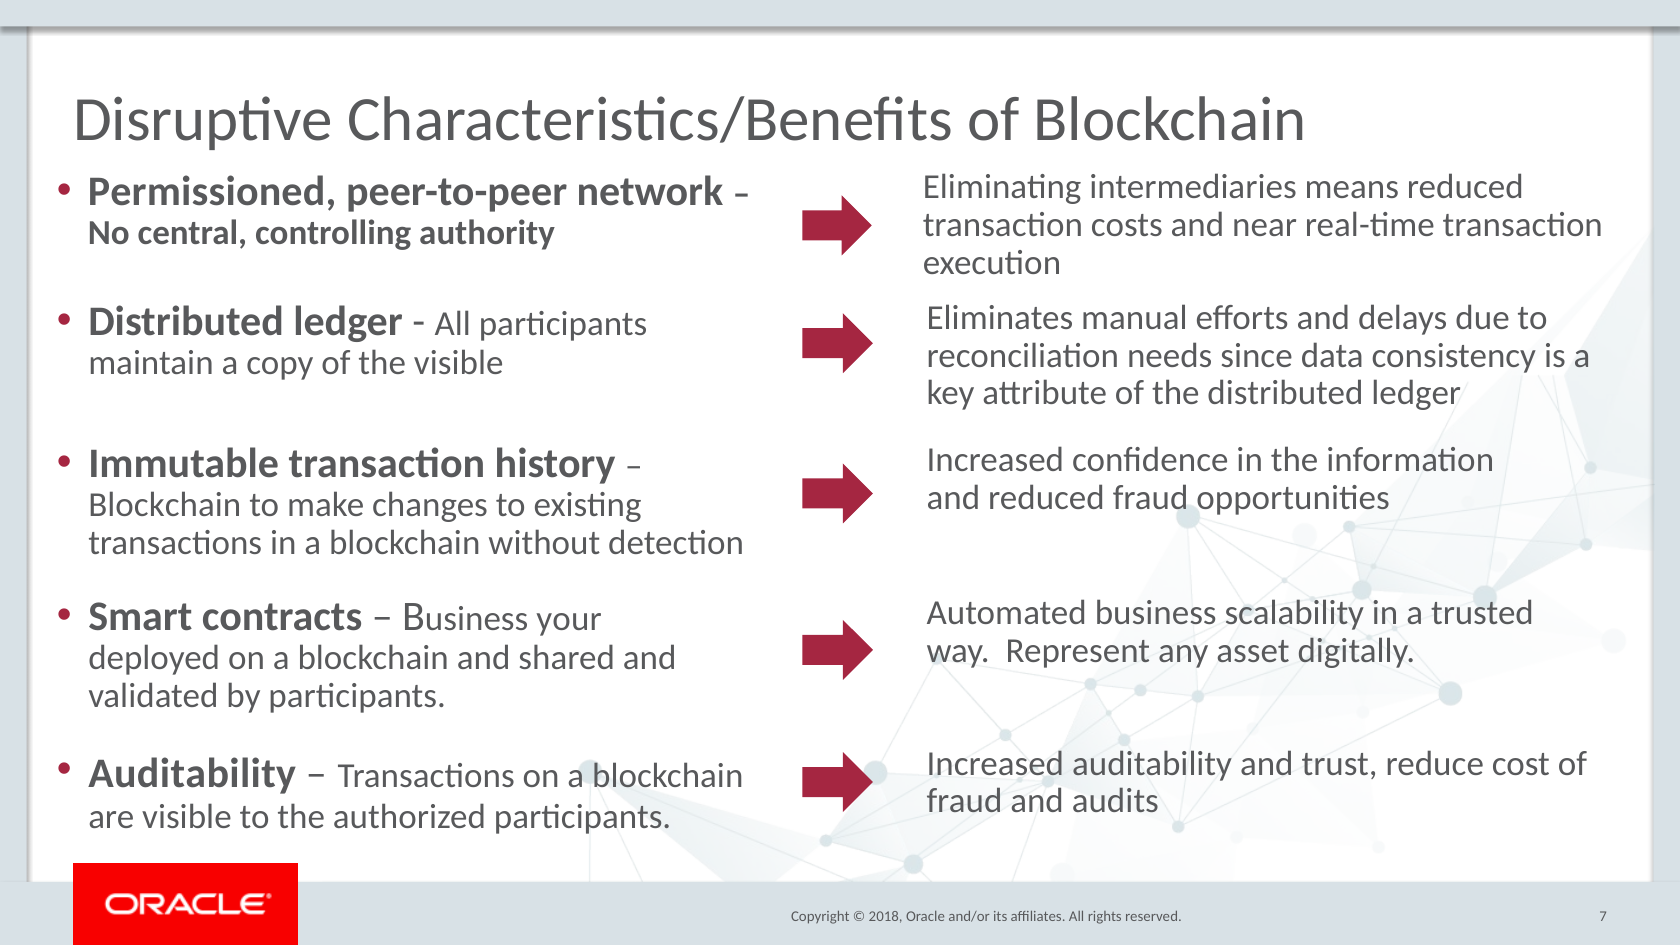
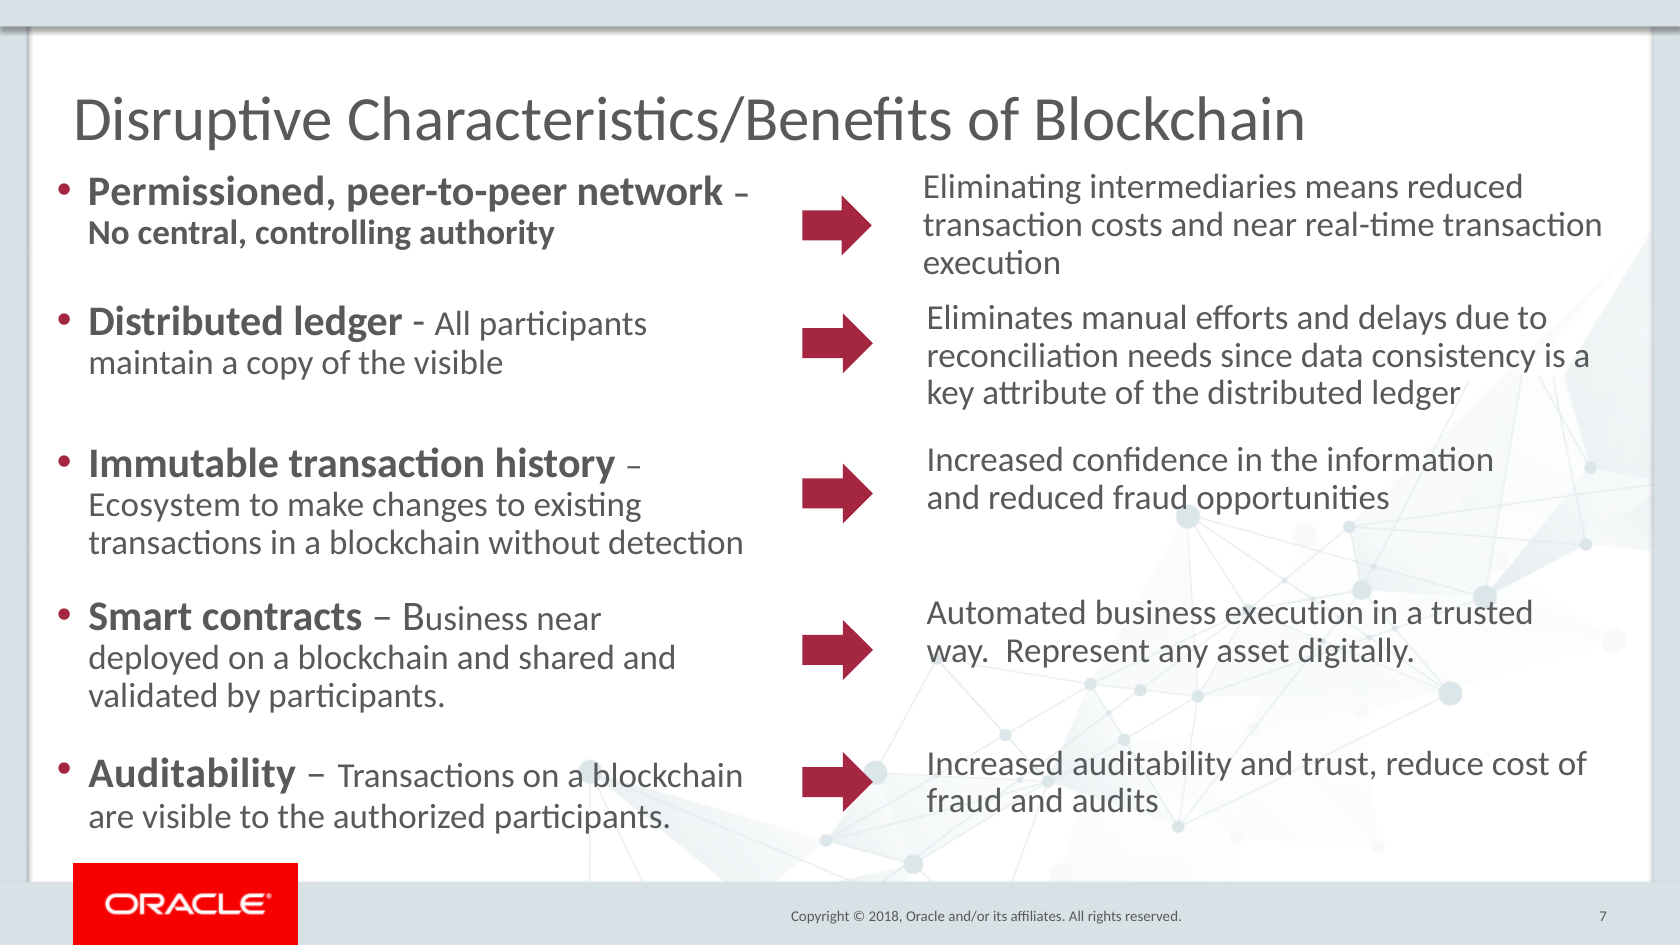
Blockchain: Blockchain -> Ecosystem (165, 505)
your: your -> near (569, 619)
business scalability: scalability -> execution (1294, 613)
